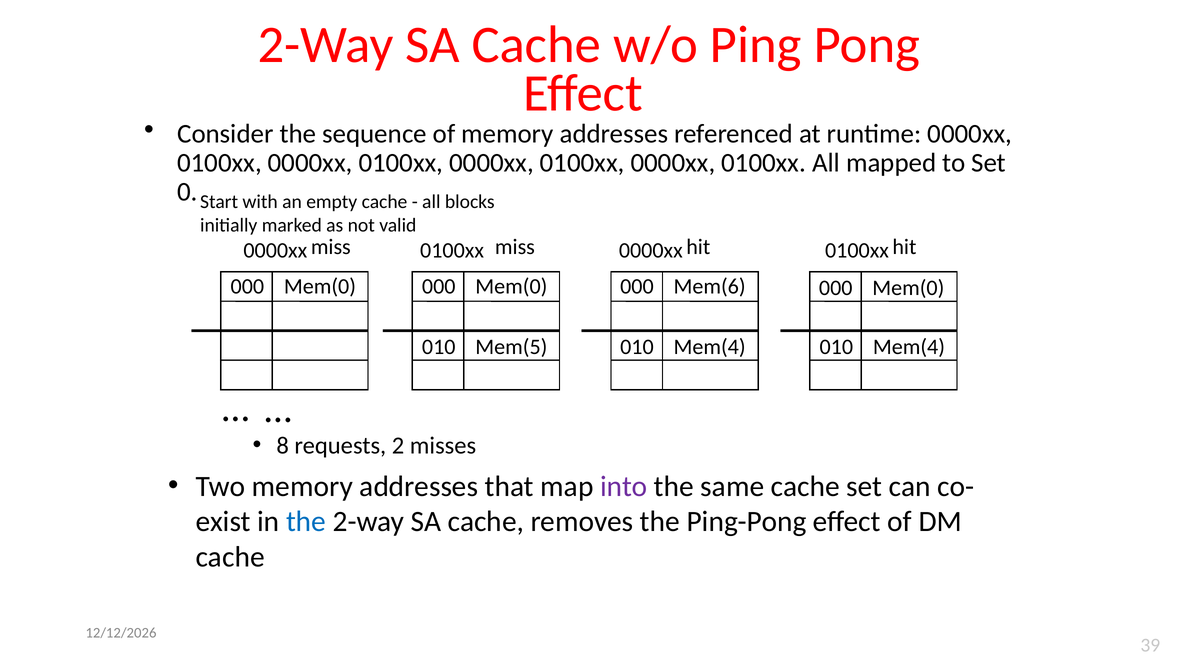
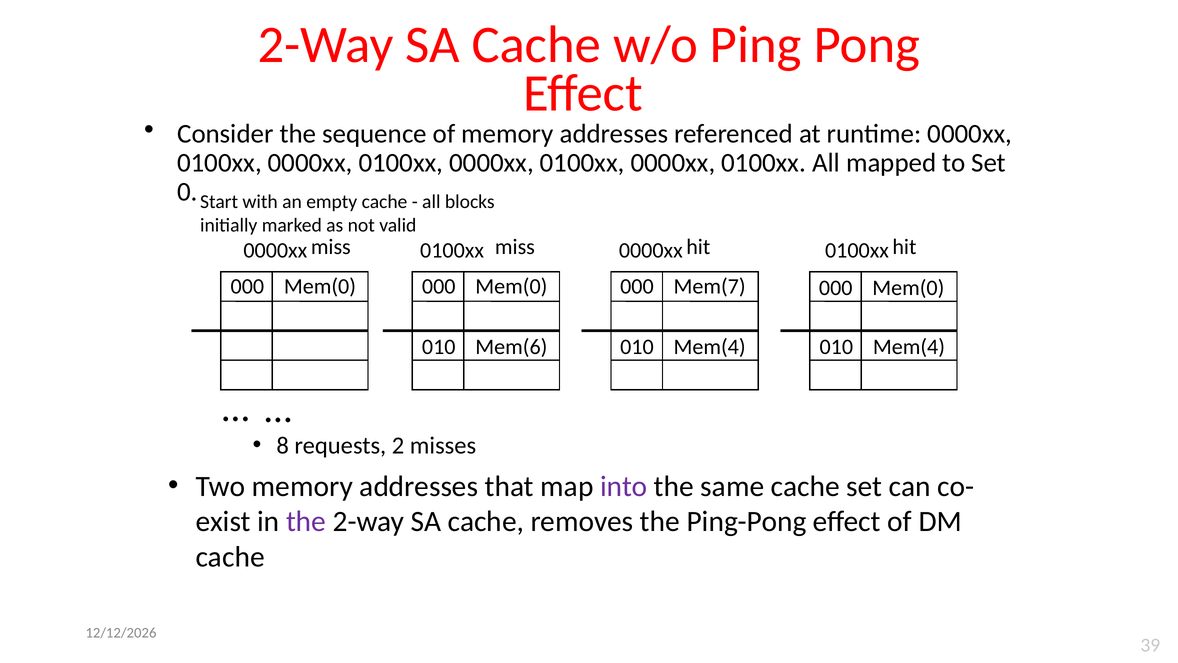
Mem(6: Mem(6 -> Mem(7 (710, 286)
Mem(5: Mem(5 -> Mem(6 (511, 347)
the colour: blue -> purple (306, 521)
